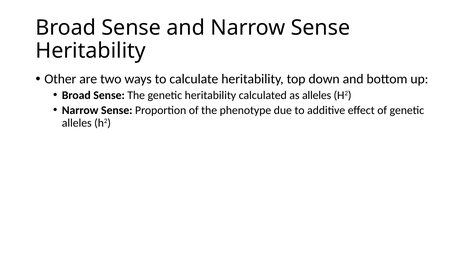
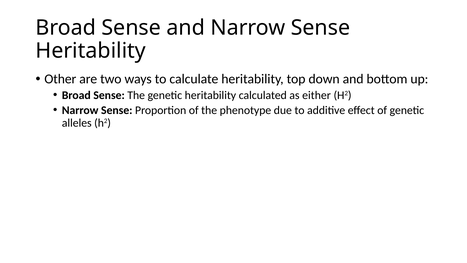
as alleles: alleles -> either (317, 95)
